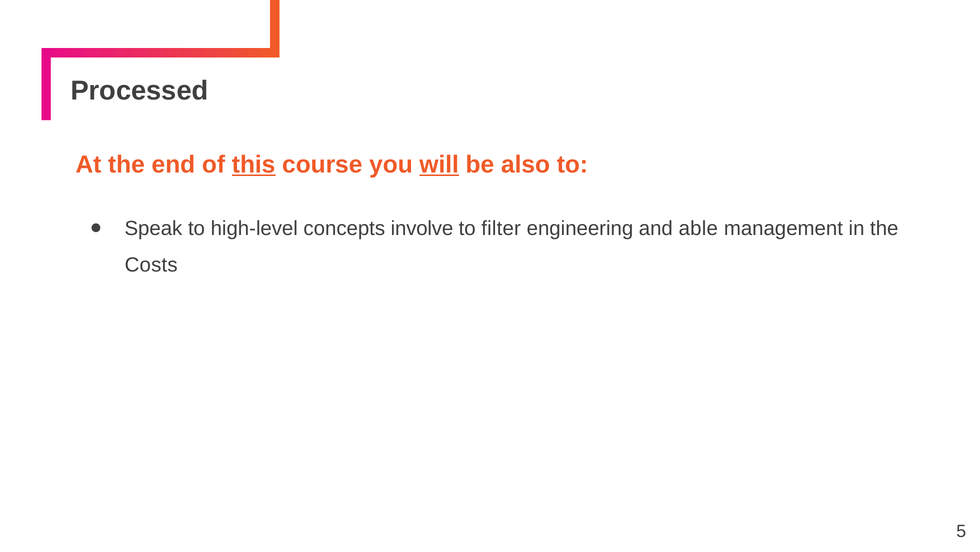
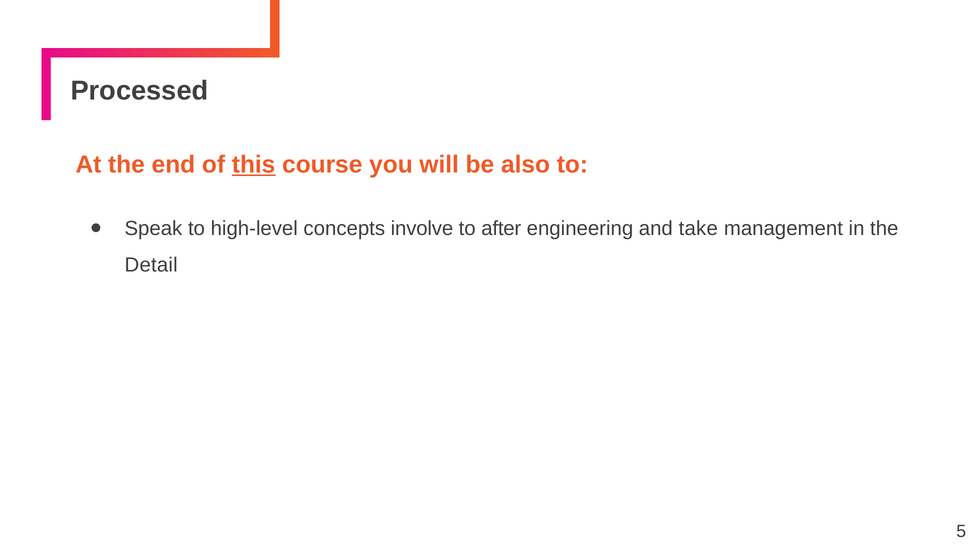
will underline: present -> none (439, 164)
filter: filter -> after (501, 228)
able: able -> take (698, 228)
Costs: Costs -> Detail (151, 265)
